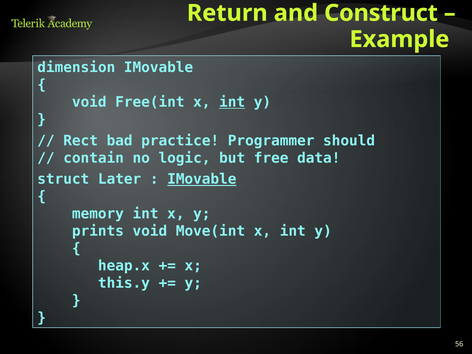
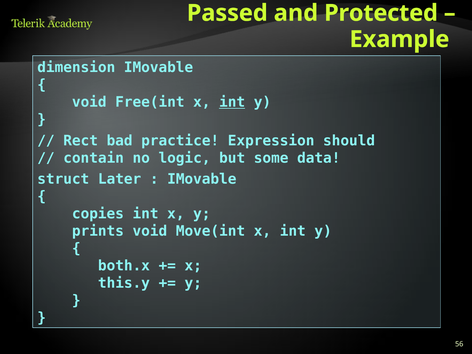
Return: Return -> Passed (227, 13)
Construct: Construct -> Protected (381, 13)
Programmer: Programmer -> Expression (271, 141)
free: free -> some (271, 158)
IMovable underline: present -> none (202, 179)
memory: memory -> copies (98, 214)
heap.x: heap.x -> both.x (124, 266)
